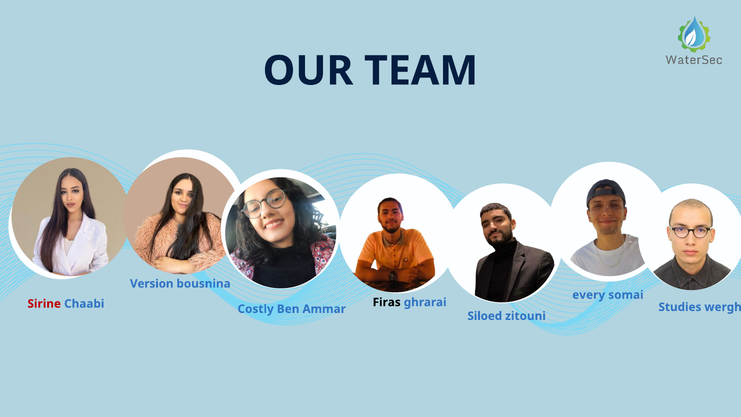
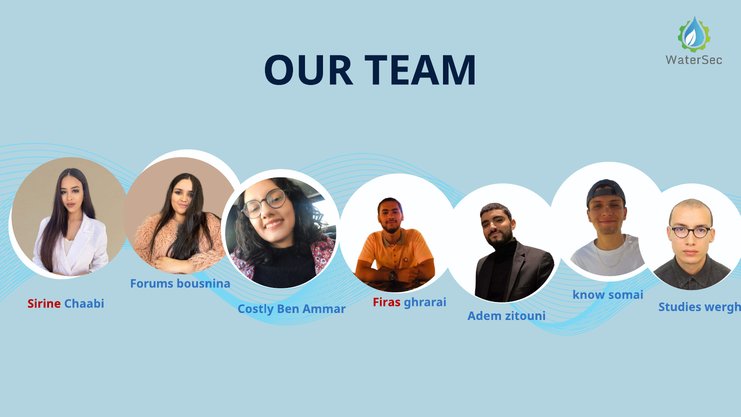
Version: Version -> Forums (152, 284)
every: every -> know (589, 295)
Firas colour: black -> red (387, 302)
Siloed: Siloed -> Adem (485, 316)
